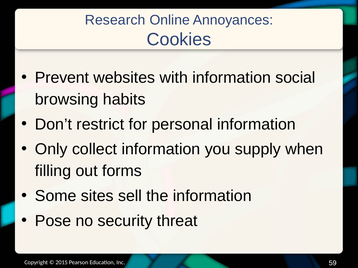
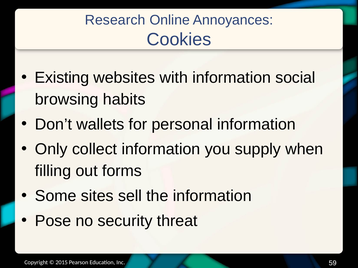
Prevent: Prevent -> Existing (62, 78)
restrict: restrict -> wallets (100, 125)
